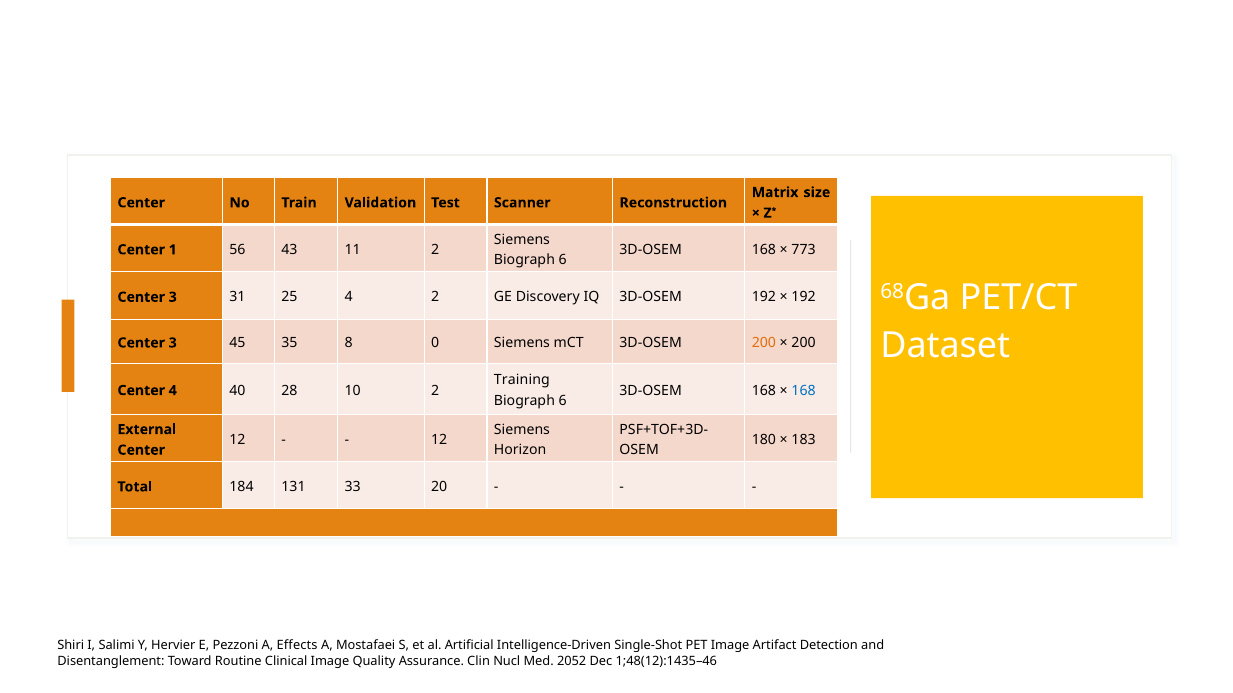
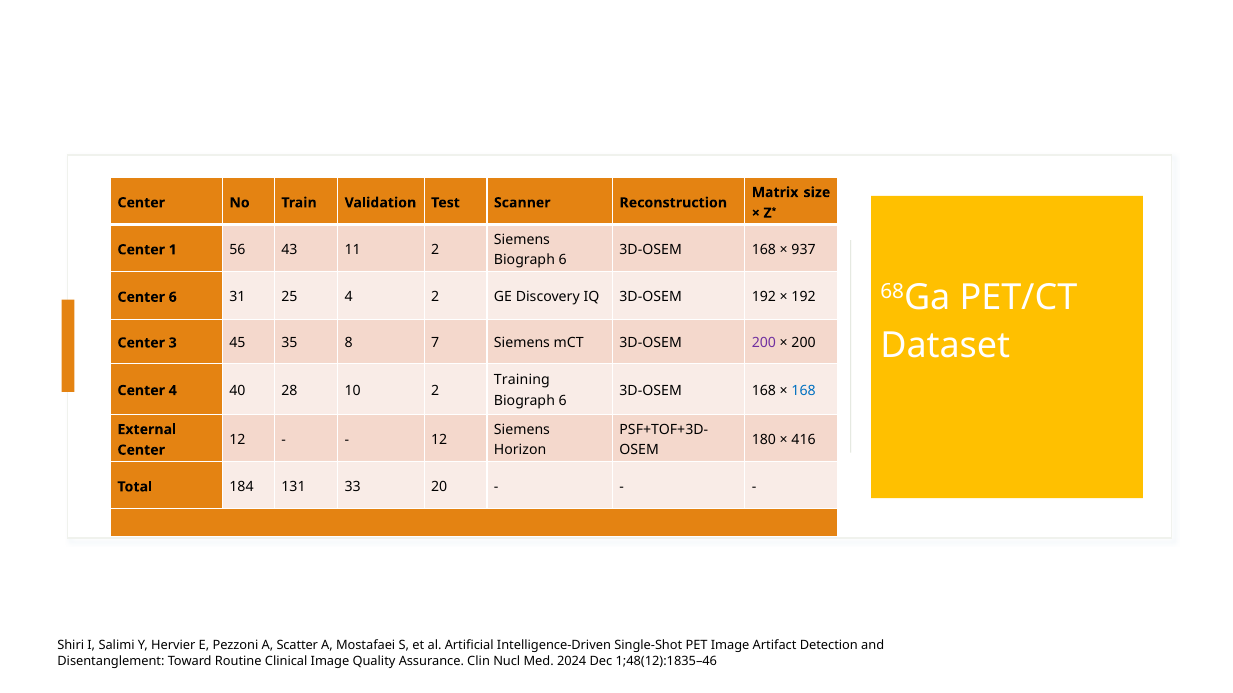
773: 773 -> 937 (804, 250)
3: 3 -> 6 (173, 297)
0: 0 -> 7 (435, 343)
200 colour: orange -> purple (764, 343)
183: 183 -> 416 (804, 440)
Effects: Effects -> Scatter (297, 646)
2052: 2052 -> 2024 (572, 662)
1;48(12):1435–46: 1;48(12):1435–46 -> 1;48(12):1835–46 (666, 662)
